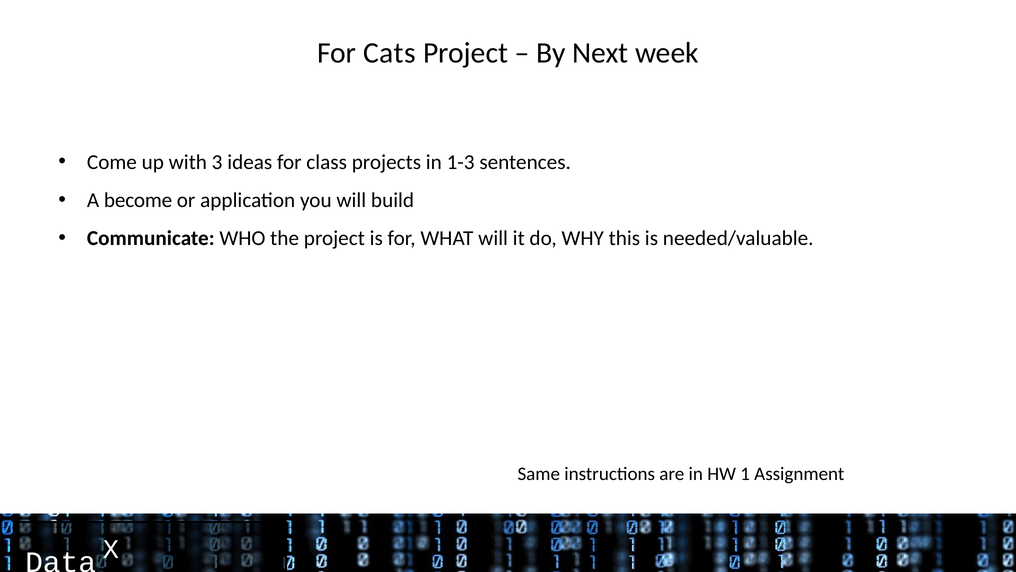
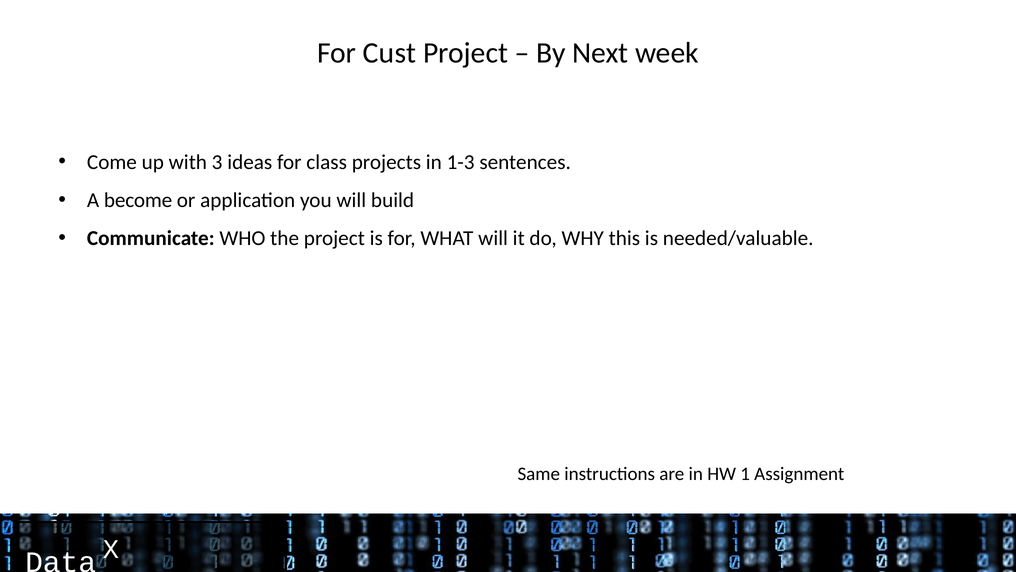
Cats: Cats -> Cust (390, 53)
